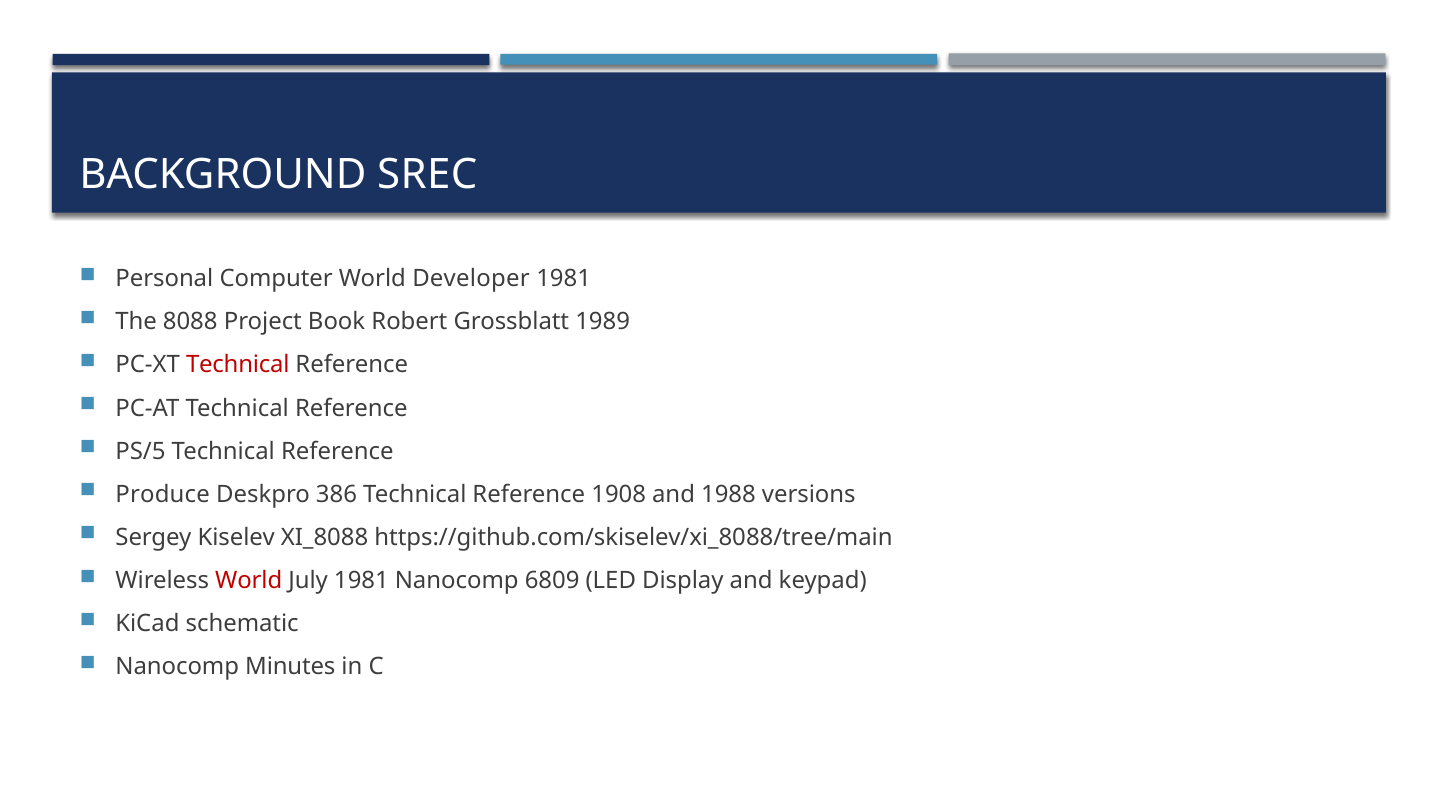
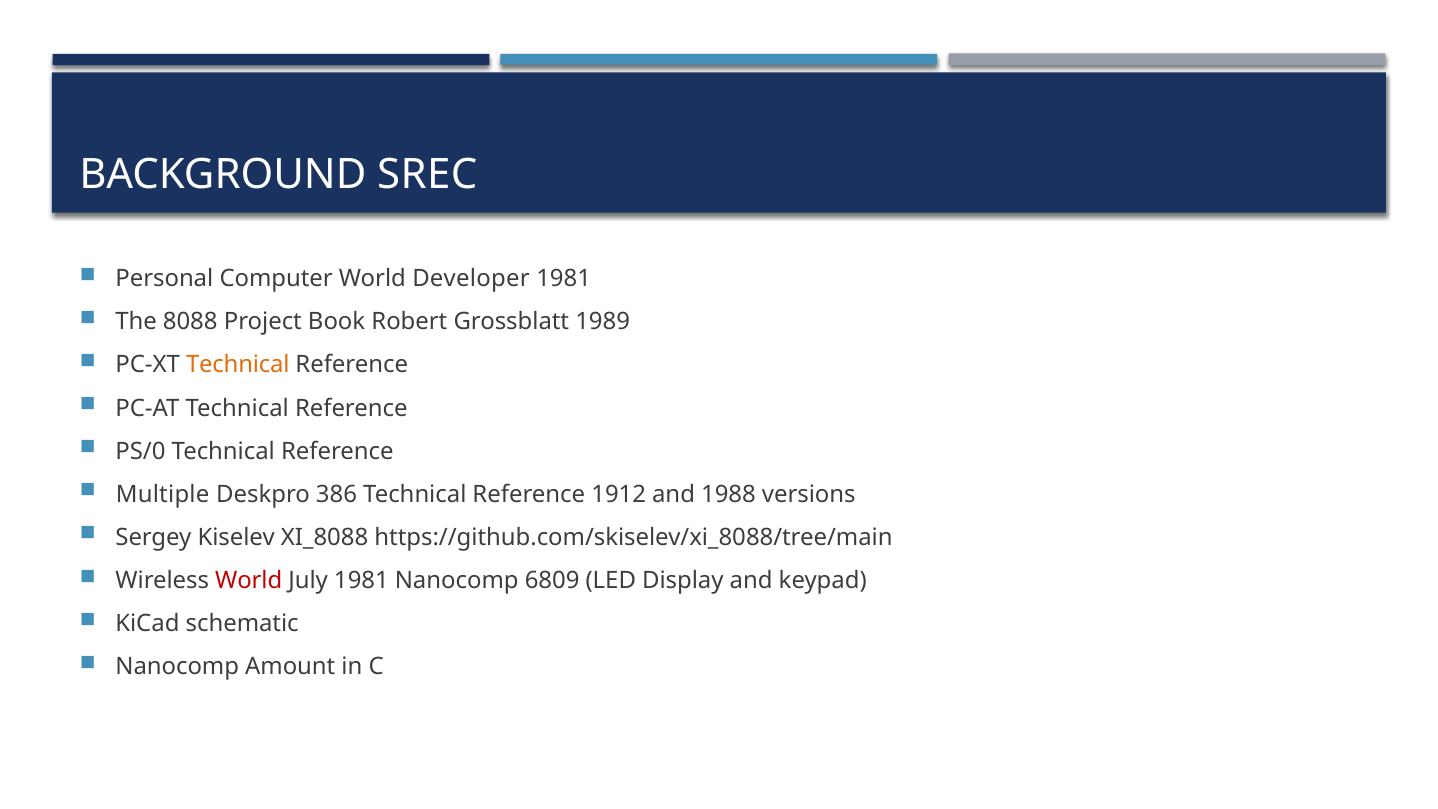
Technical colour: red -> orange (238, 365)
PS/5: PS/5 -> PS/0 (140, 451)
Produce: Produce -> Multiple (163, 494)
1908: 1908 -> 1912 (619, 494)
Minutes: Minutes -> Amount (290, 667)
